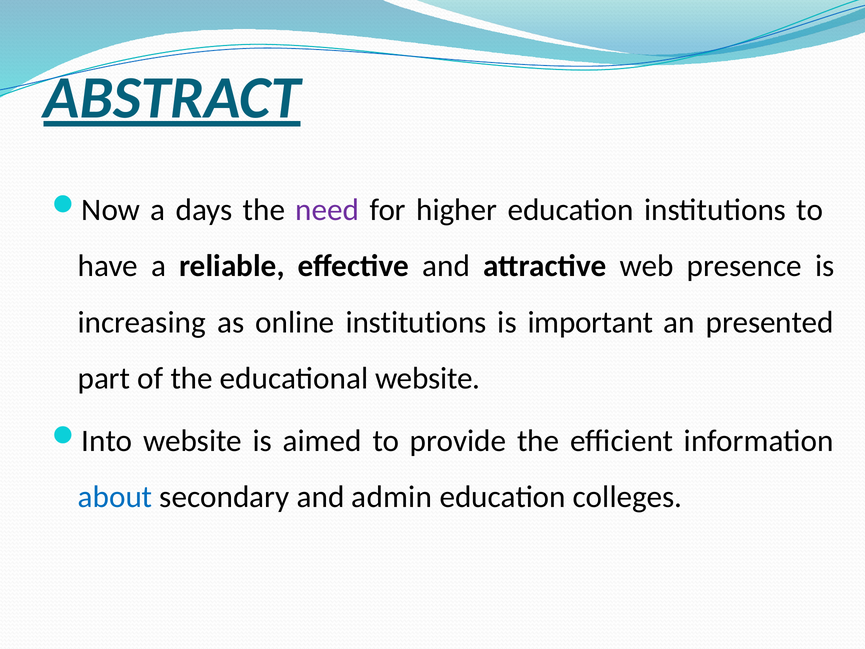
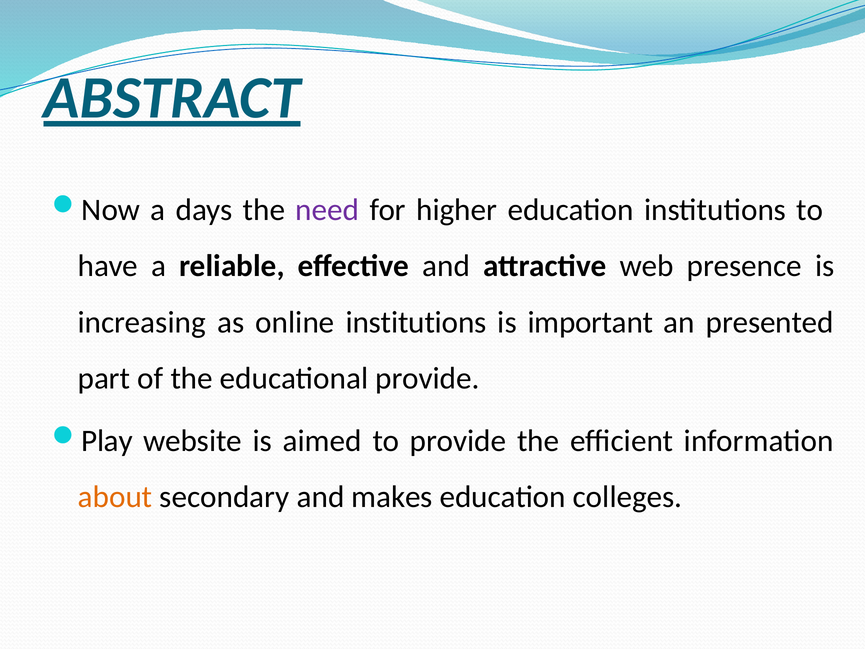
educational website: website -> provide (427, 378)
Into: Into -> Play (107, 441)
about colour: blue -> orange (115, 497)
admin: admin -> makes (392, 497)
